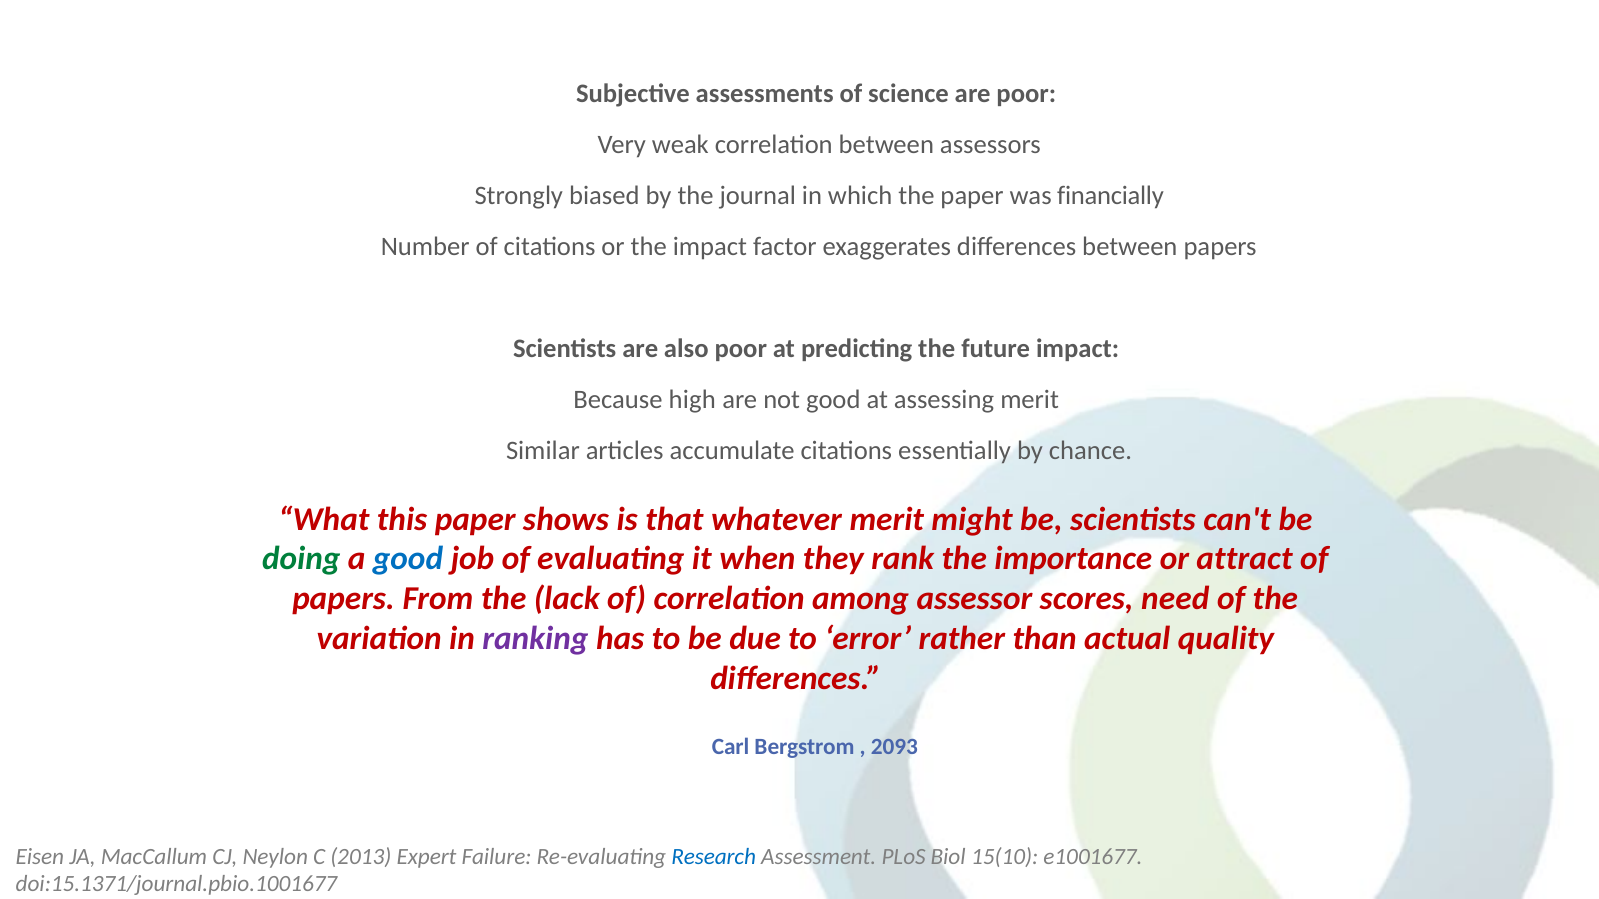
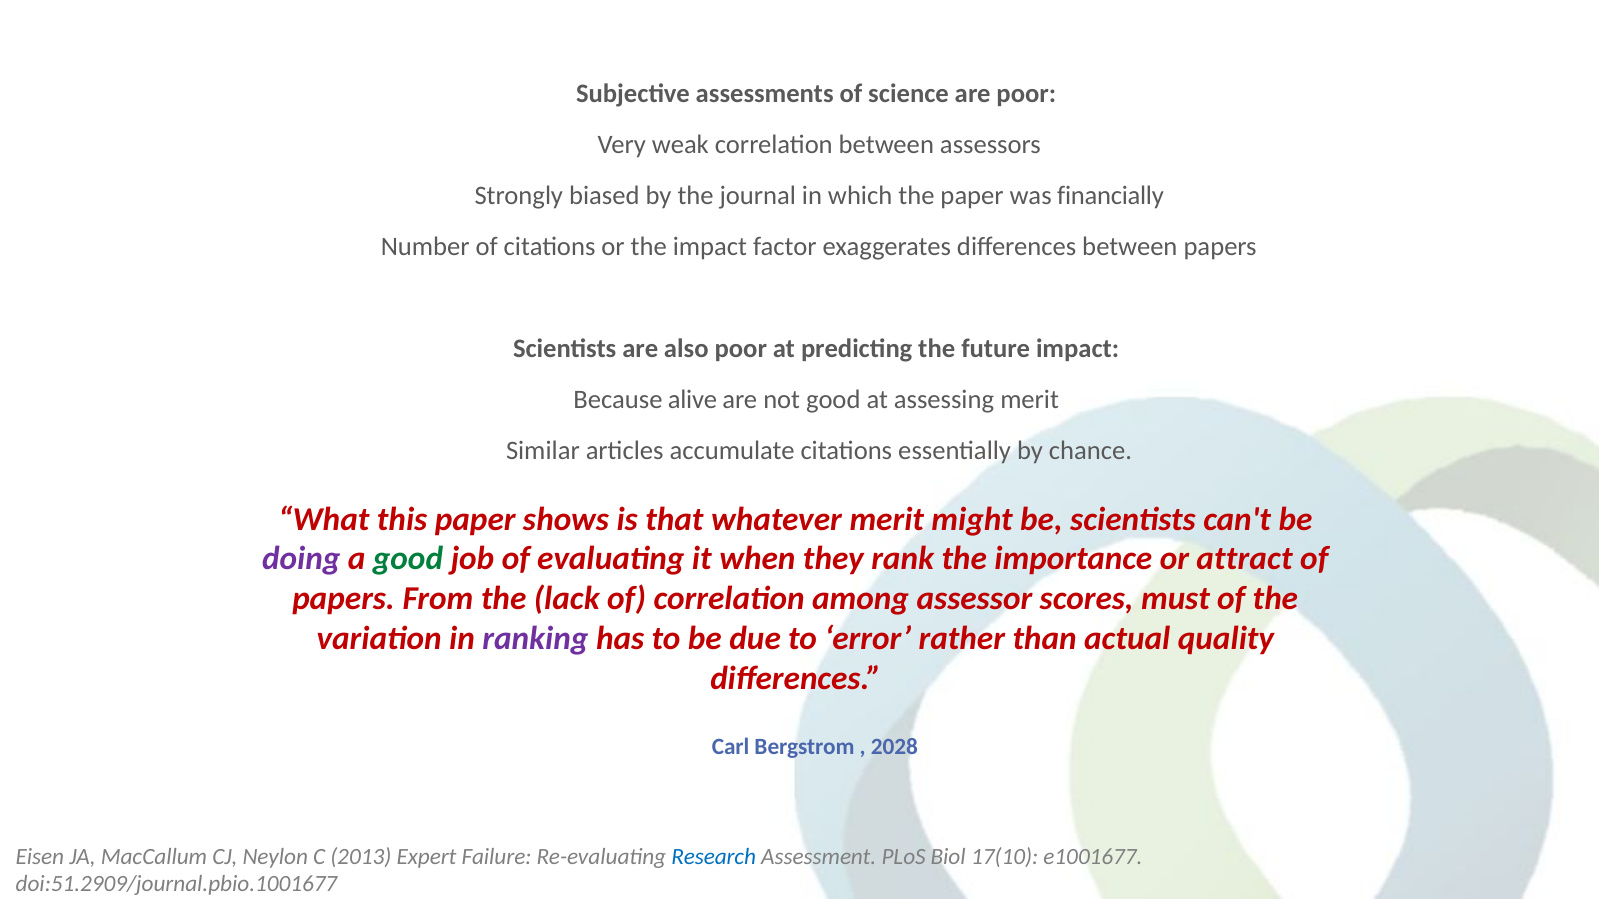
high: high -> alive (692, 400)
doing colour: green -> purple (301, 559)
good colour: blue -> green (408, 559)
need: need -> must (1175, 599)
2093: 2093 -> 2028 (894, 747)
15(10: 15(10 -> 17(10 (1005, 857)
doi:15.1371/journal.pbio.1001677: doi:15.1371/journal.pbio.1001677 -> doi:51.2909/journal.pbio.1001677 (176, 885)
